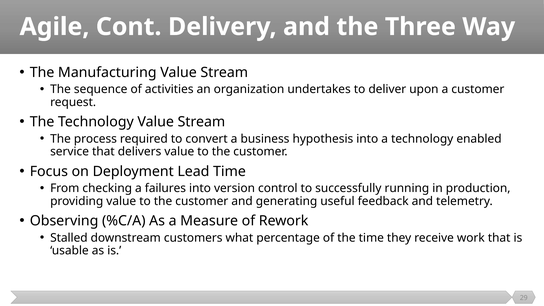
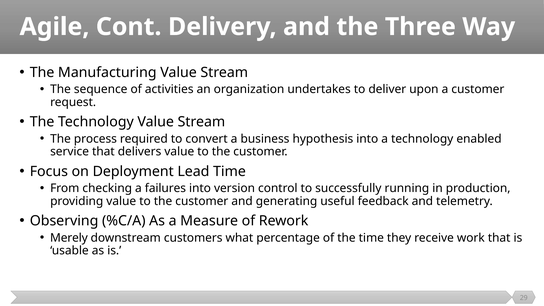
Stalled: Stalled -> Merely (69, 238)
